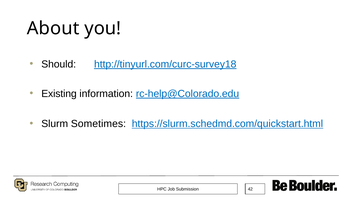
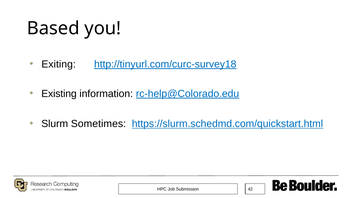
About: About -> Based (53, 28)
Should: Should -> Exiting (59, 64)
